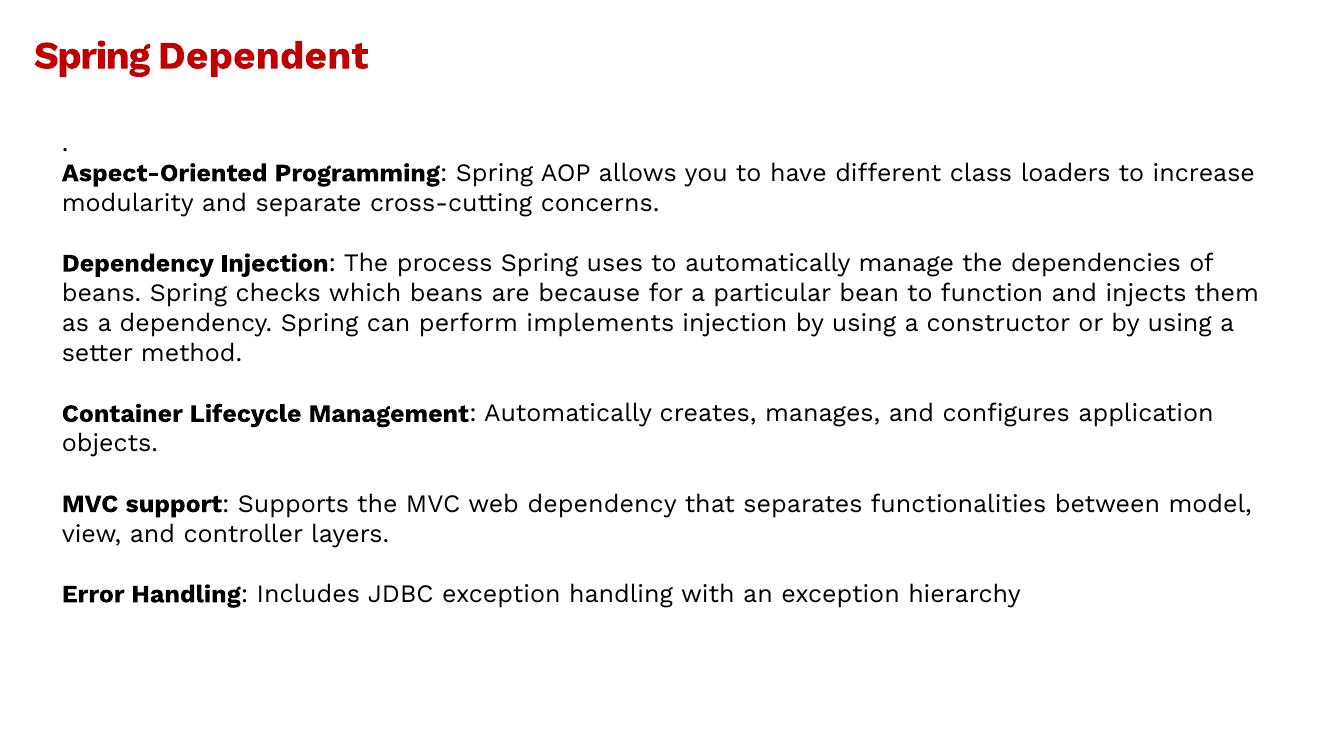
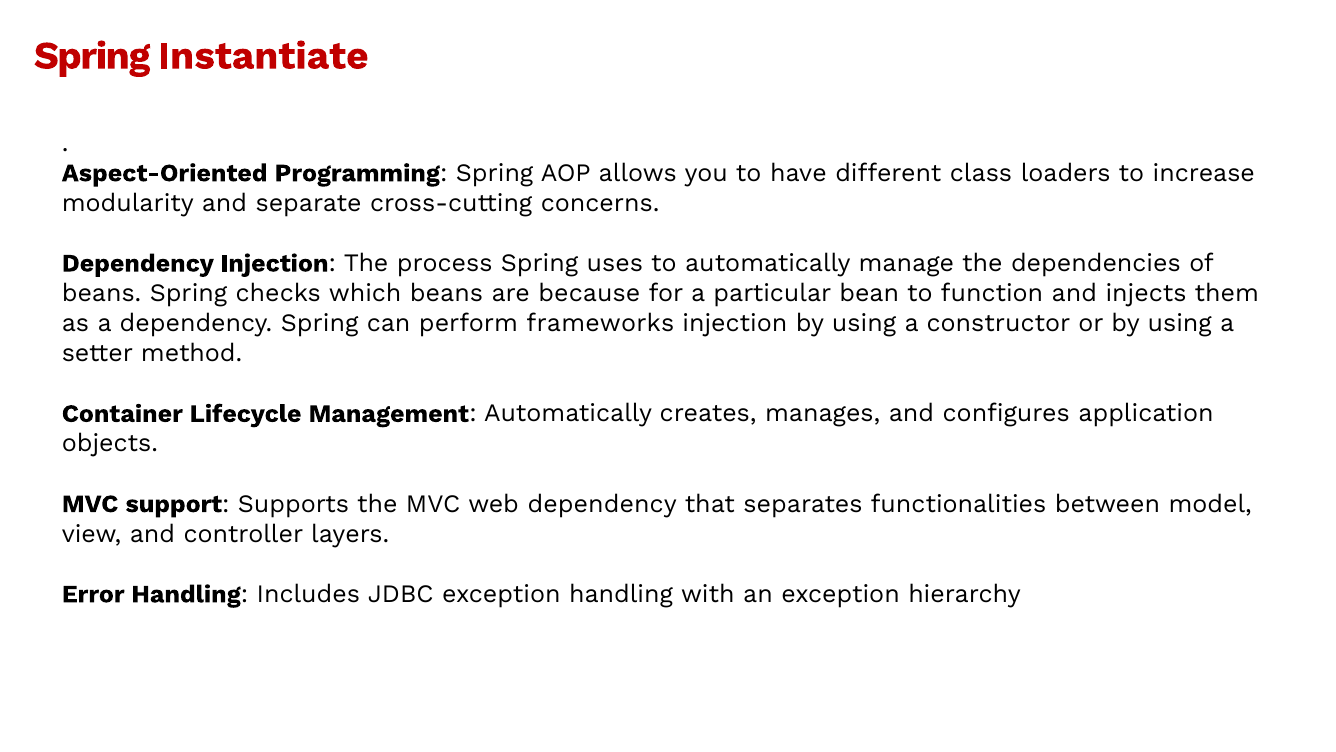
Dependent: Dependent -> Instantiate (263, 56)
implements: implements -> frameworks (600, 323)
